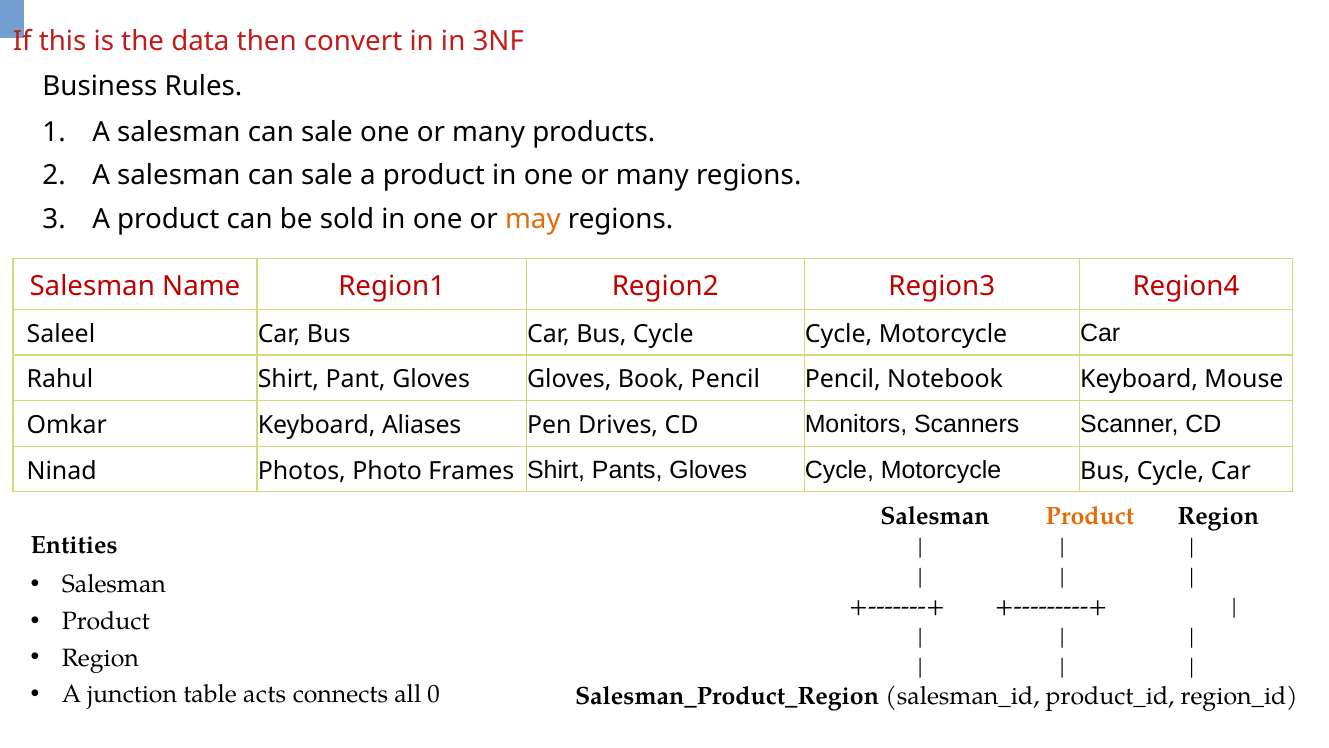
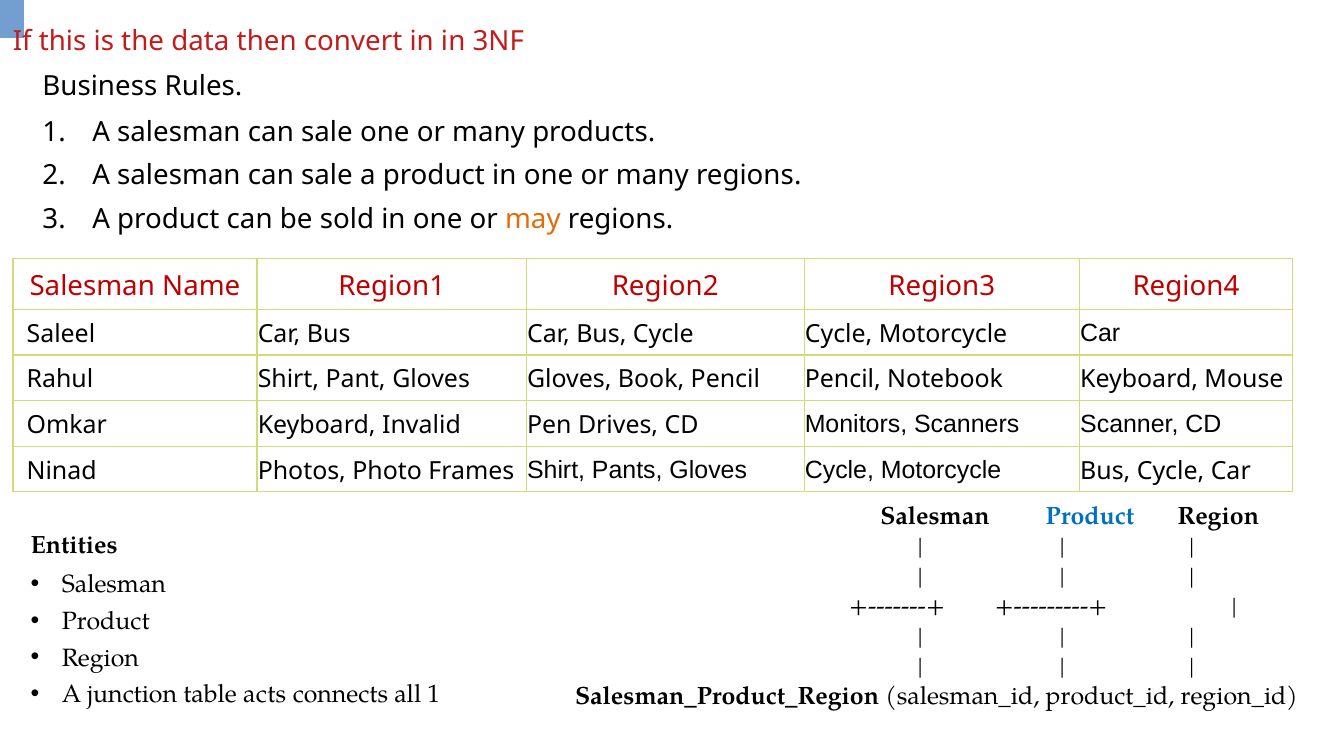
Aliases: Aliases -> Invalid (421, 425)
Product colour: orange -> blue (1090, 516)
all 0: 0 -> 1 (434, 694)
